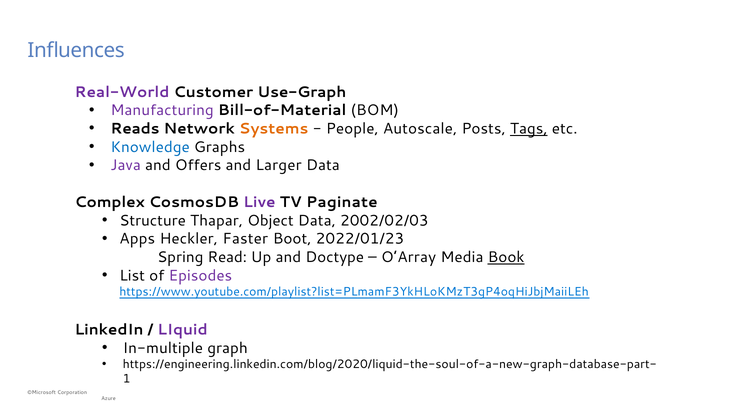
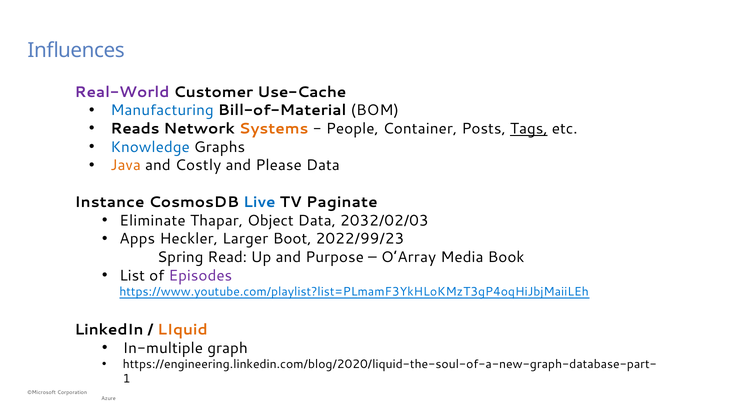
Use-Graph: Use-Graph -> Use-Cache (302, 92)
Manufacturing colour: purple -> blue (162, 110)
Autoscale: Autoscale -> Container (420, 129)
Java colour: purple -> orange (126, 165)
Offers: Offers -> Costly (198, 165)
Larger: Larger -> Please (279, 165)
Complex: Complex -> Instance (110, 202)
Live colour: purple -> blue (259, 202)
Structure: Structure -> Eliminate (152, 220)
2002/02/03: 2002/02/03 -> 2032/02/03 (384, 220)
Faster: Faster -> Larger (245, 239)
2022/01/23: 2022/01/23 -> 2022/99/23 (360, 239)
Doctype: Doctype -> Purpose (335, 257)
Book underline: present -> none (506, 257)
LIquid colour: purple -> orange (182, 329)
